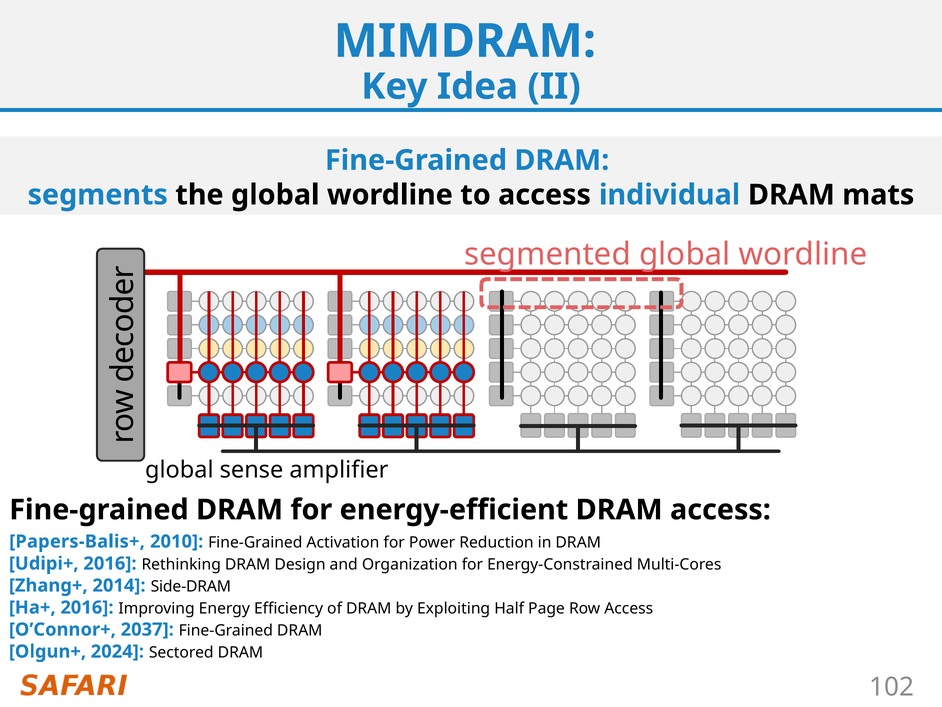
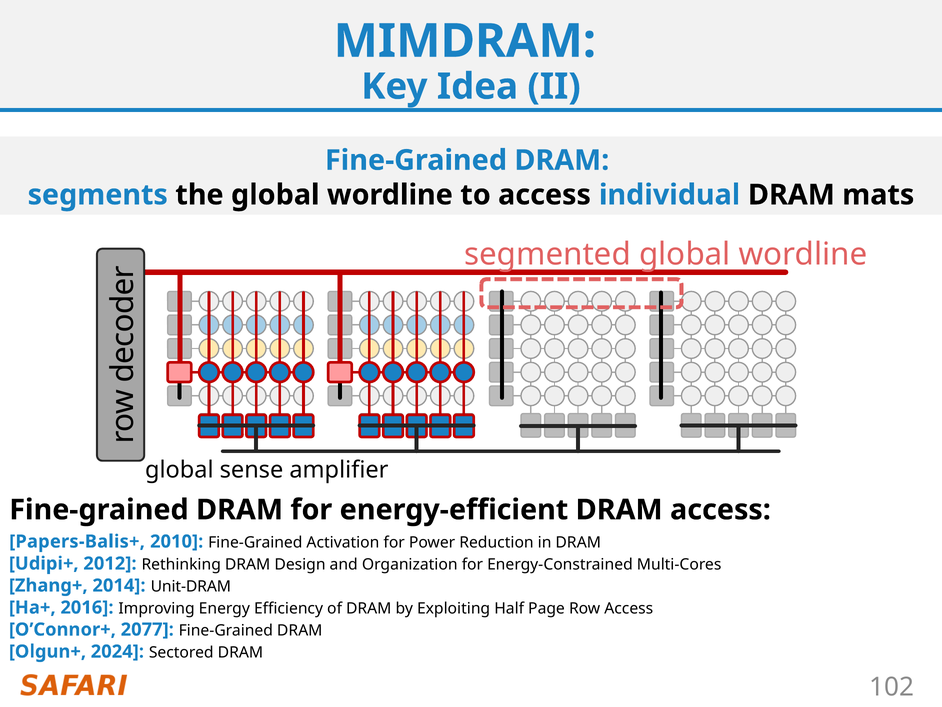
Udipi+ 2016: 2016 -> 2012 (110, 563)
Side-DRAM: Side-DRAM -> Unit-DRAM (191, 586)
2037: 2037 -> 2077 (147, 629)
